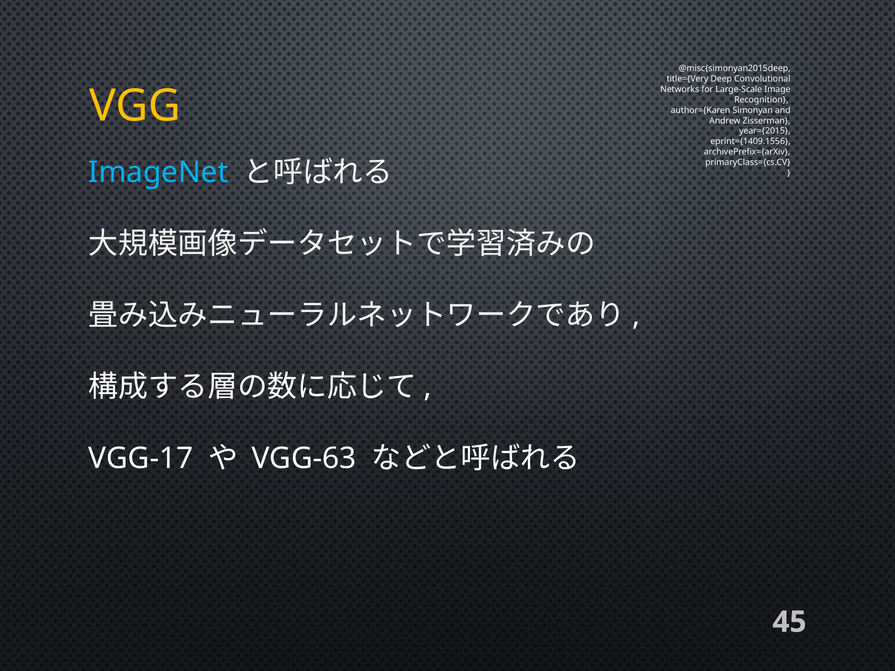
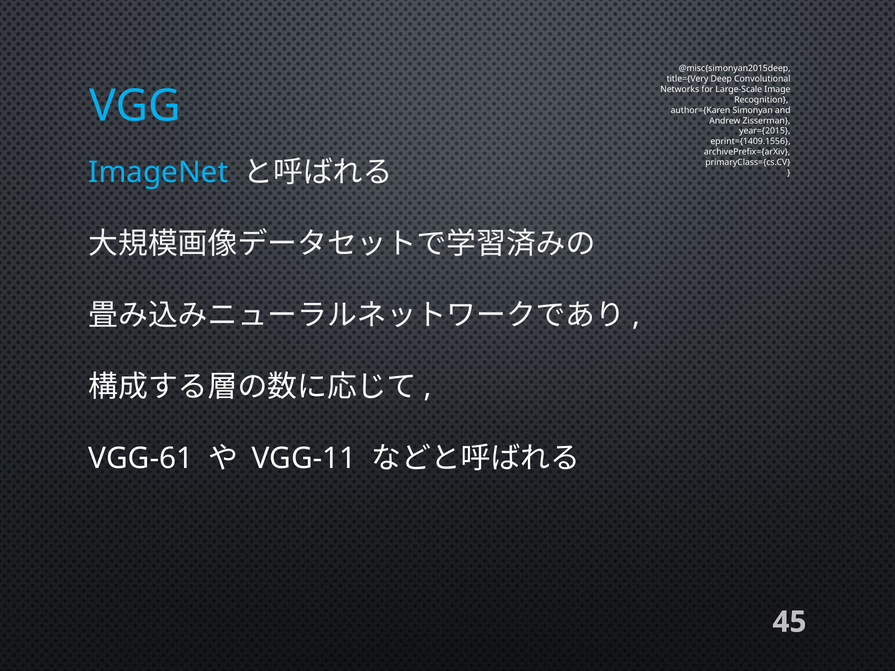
VGG colour: yellow -> light blue (135, 106)
VGG-17: VGG-17 -> VGG-61 (141, 459)
VGG-63: VGG-63 -> VGG-11 (304, 459)
